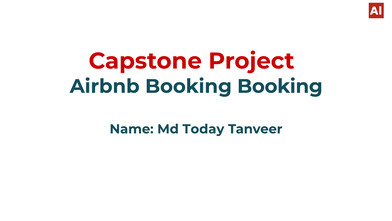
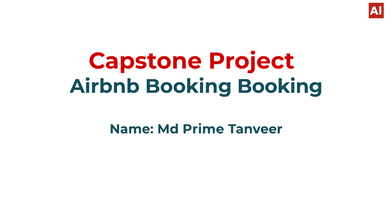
Today: Today -> Prime (203, 129)
